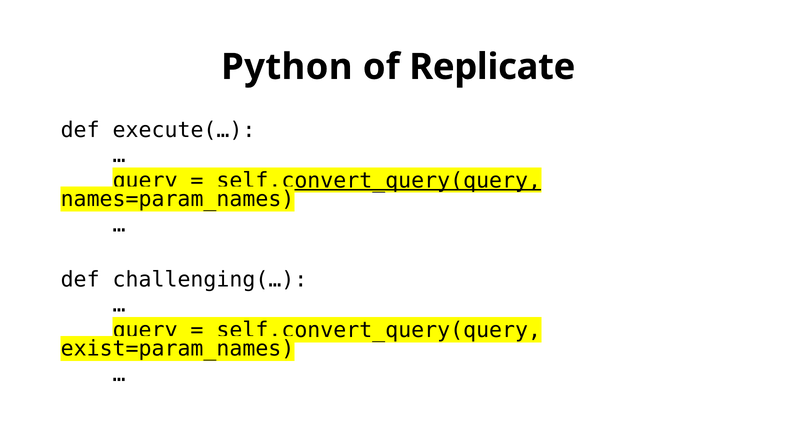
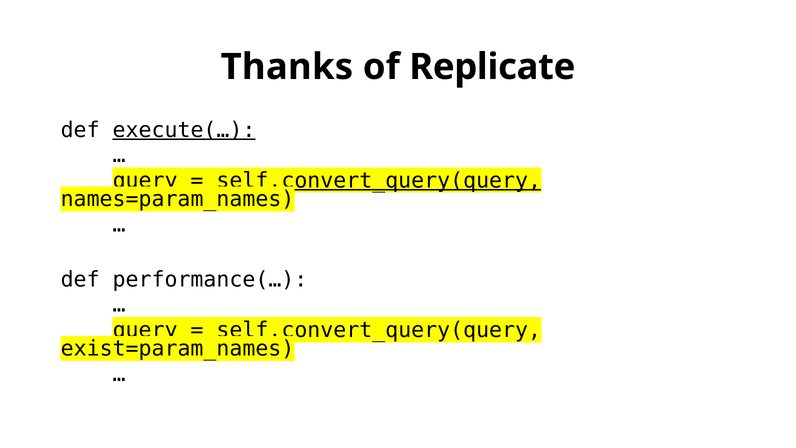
Python: Python -> Thanks (287, 67)
execute(… underline: none -> present (184, 130)
challenging(…: challenging(… -> performance(… (210, 279)
